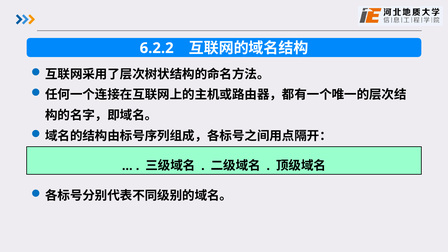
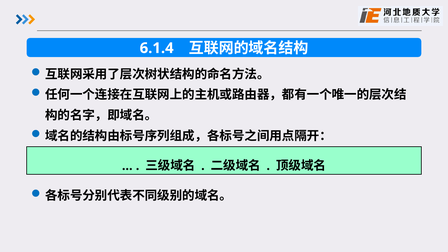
6.2.2: 6.2.2 -> 6.1.4 (157, 48)
